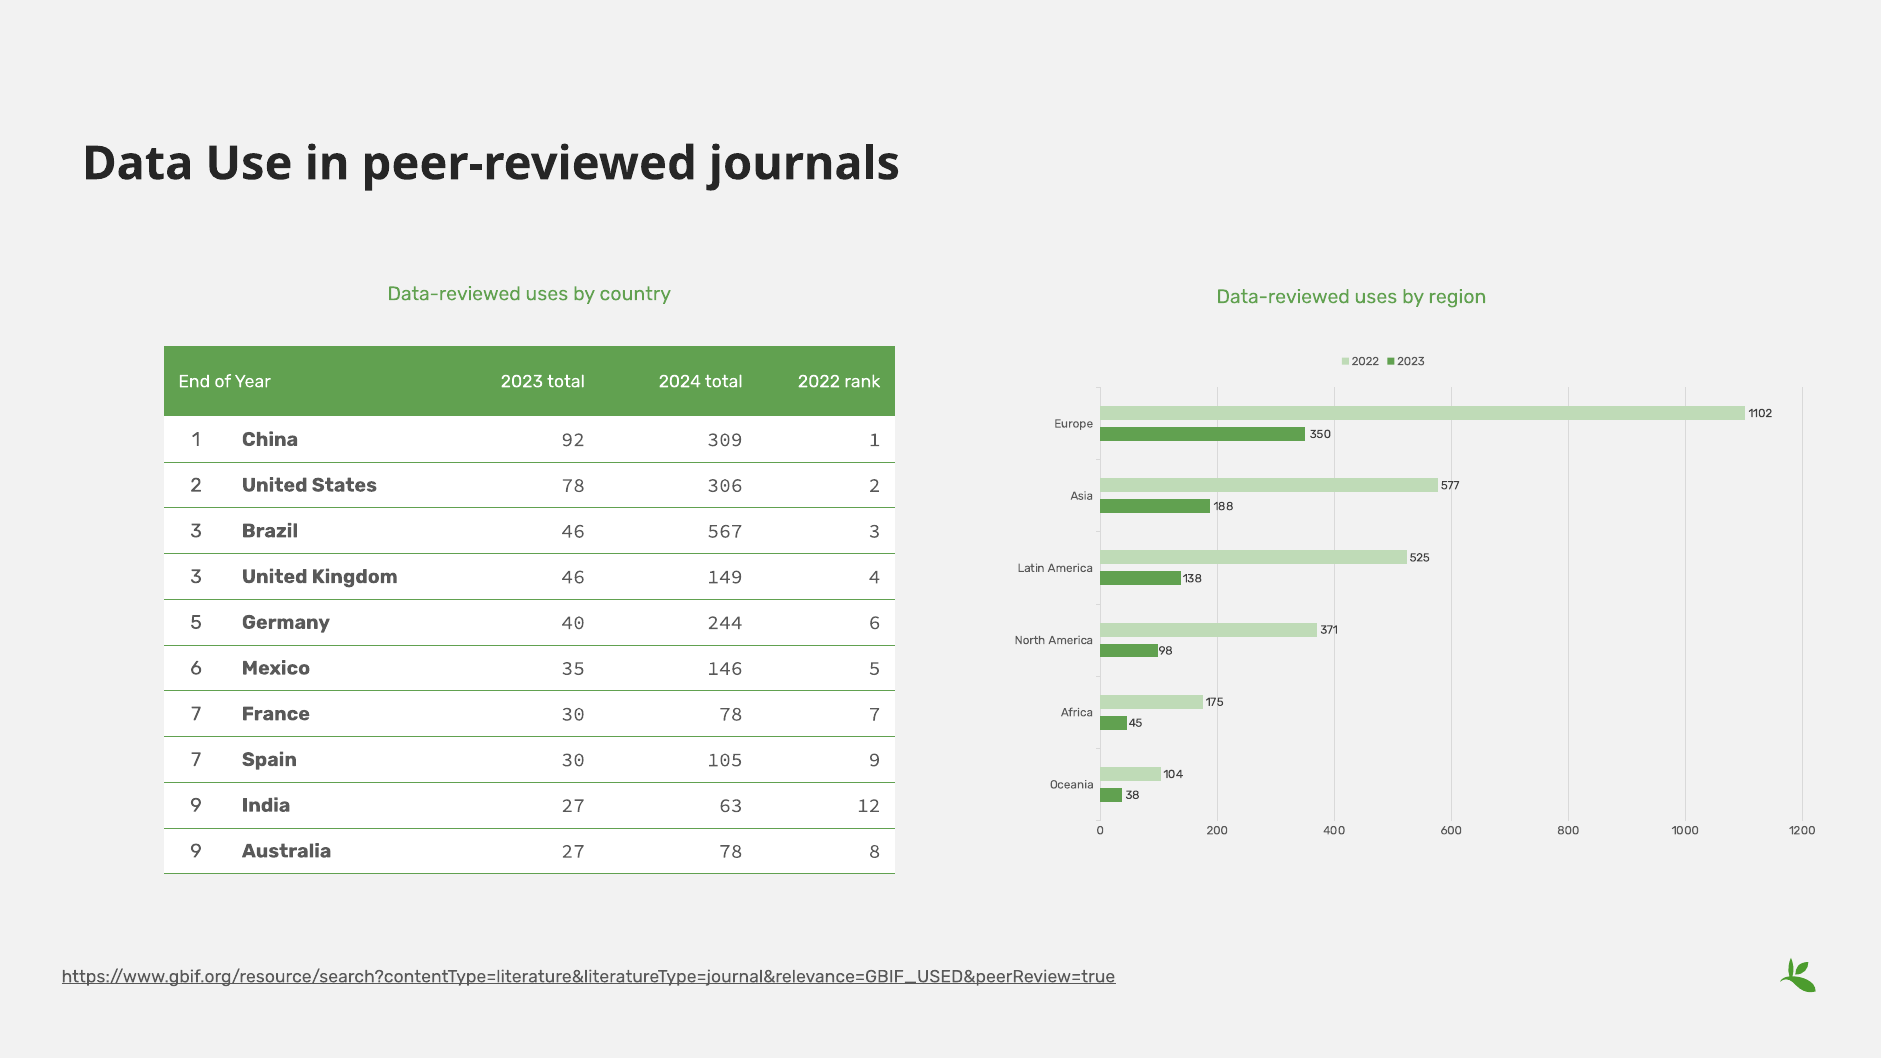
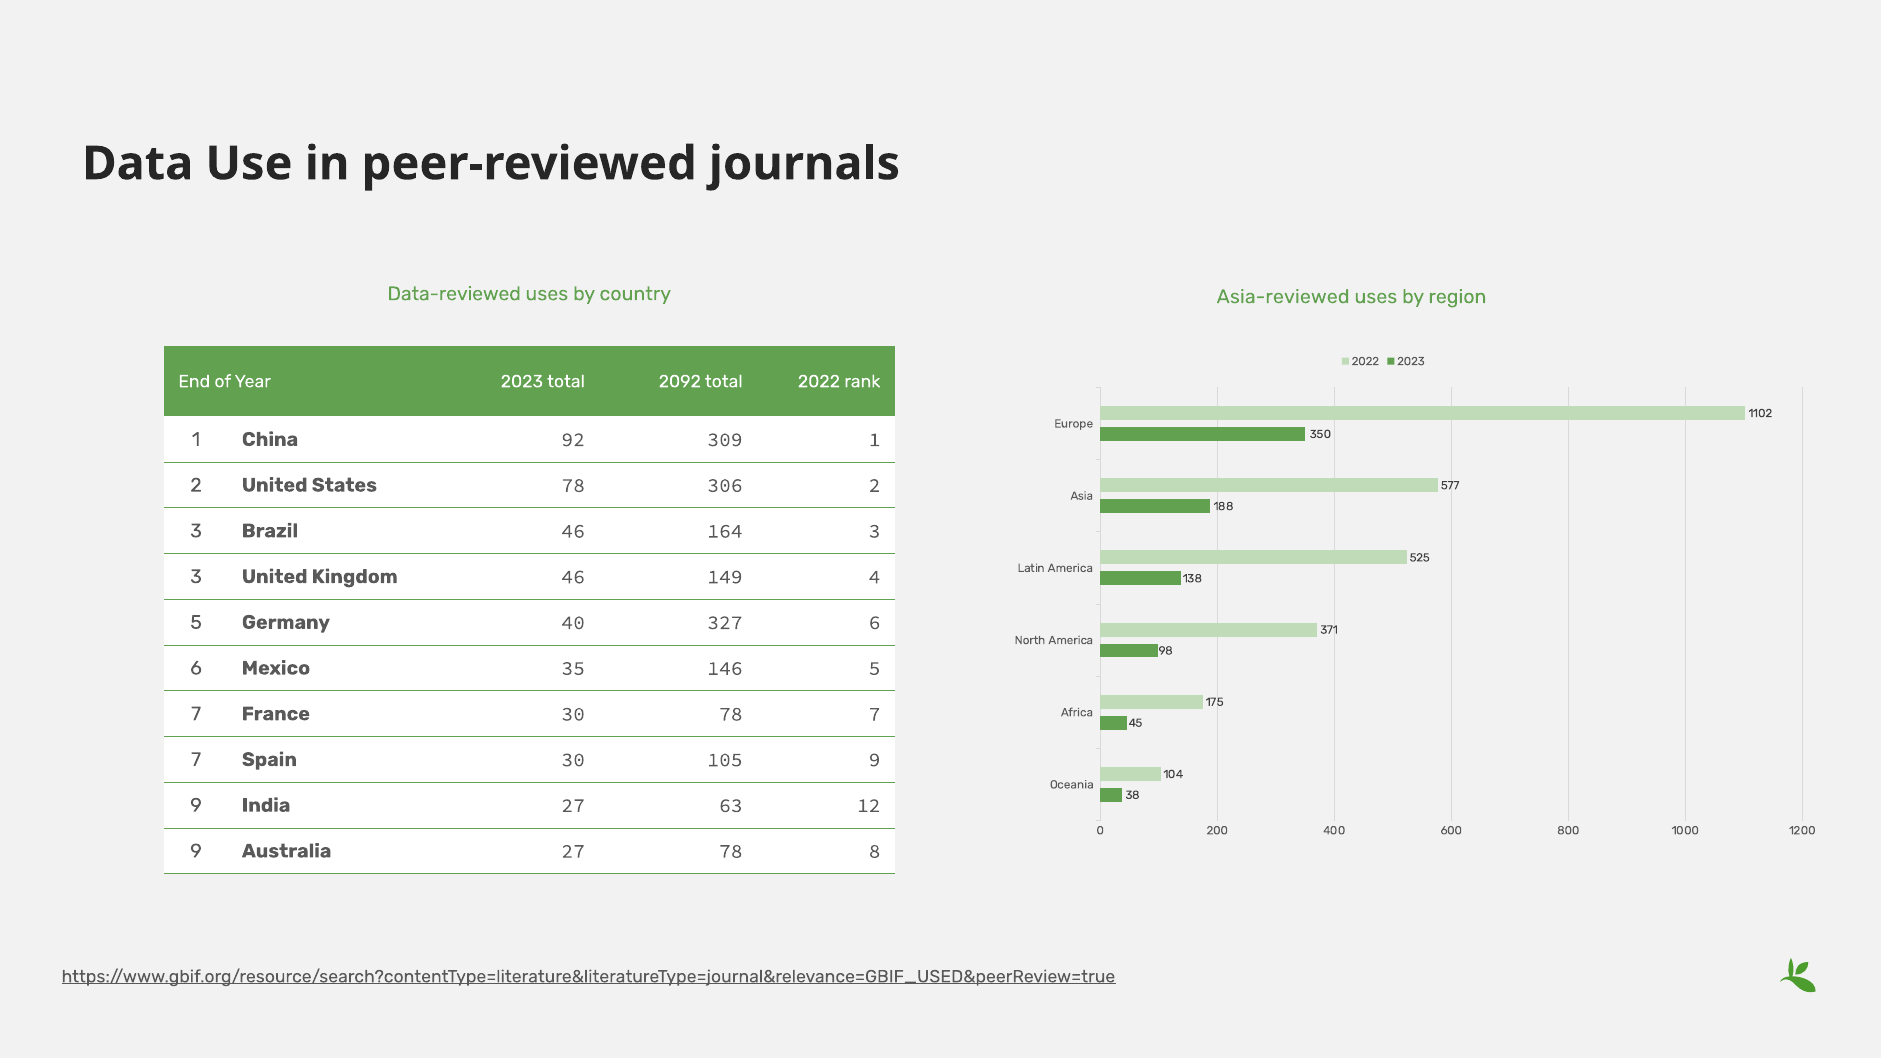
Data-reviewed: Data-reviewed -> Asia-reviewed (1283, 297)
2024: 2024 -> 2092 (680, 381)
567: 567 -> 164 (725, 531)
244: 244 -> 327 (725, 623)
